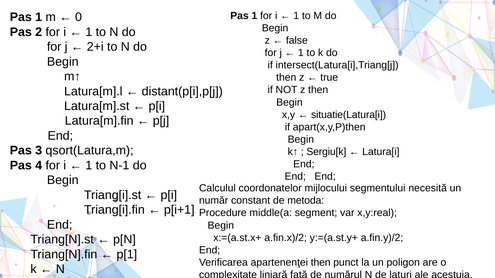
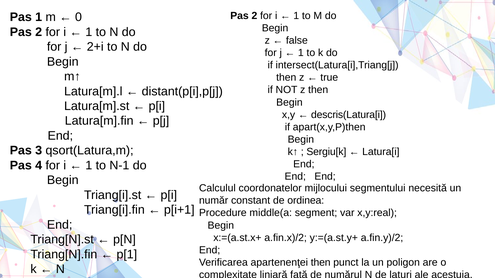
1: 1 -> 2 (254, 16)
situatie(Latura[i: situatie(Latura[i -> descris(Latura[i (349, 115)
metoda: metoda -> ordinea (306, 201)
